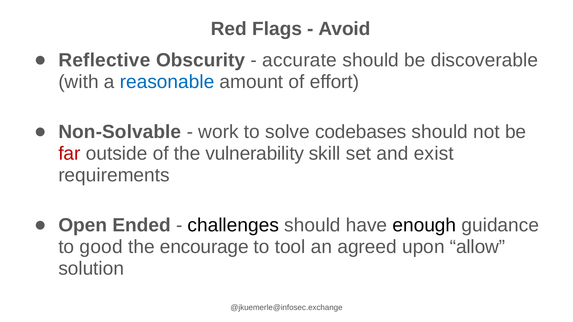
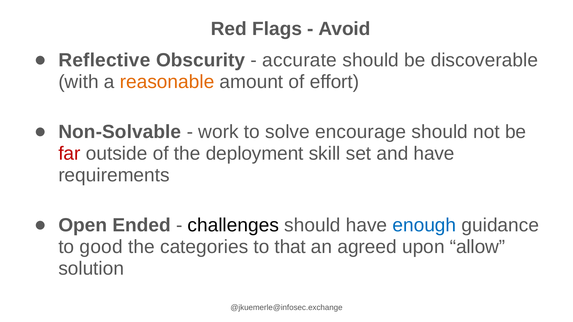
reasonable colour: blue -> orange (167, 82)
codebases: codebases -> encourage (361, 132)
vulnerability: vulnerability -> deployment (255, 154)
and exist: exist -> have (434, 154)
enough colour: black -> blue (424, 225)
encourage: encourage -> categories (204, 247)
tool: tool -> that (290, 247)
